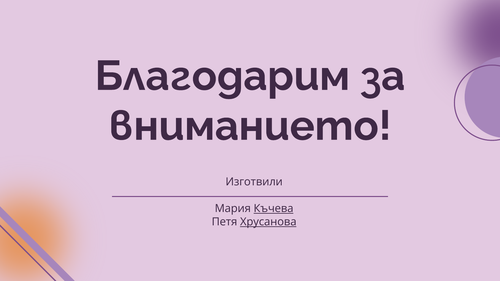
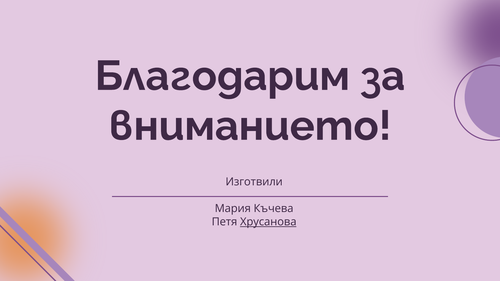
Къчева underline: present -> none (274, 209)
